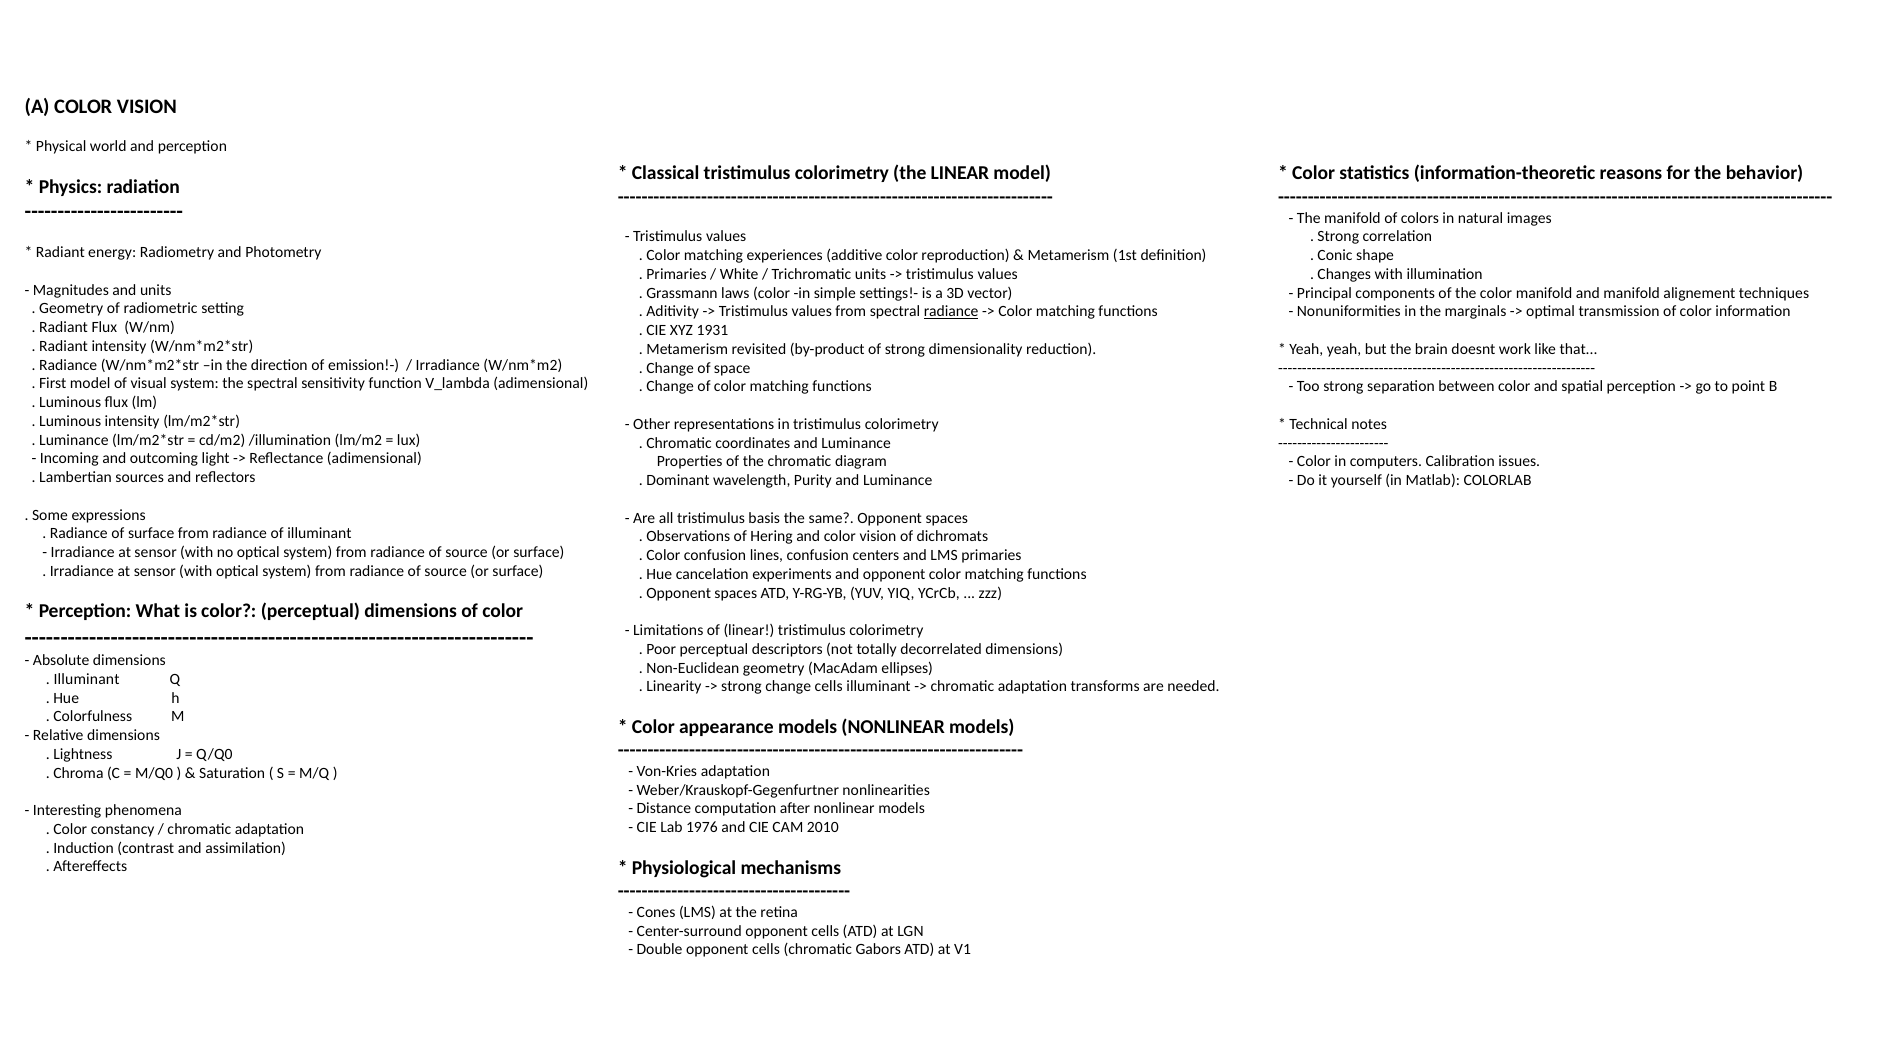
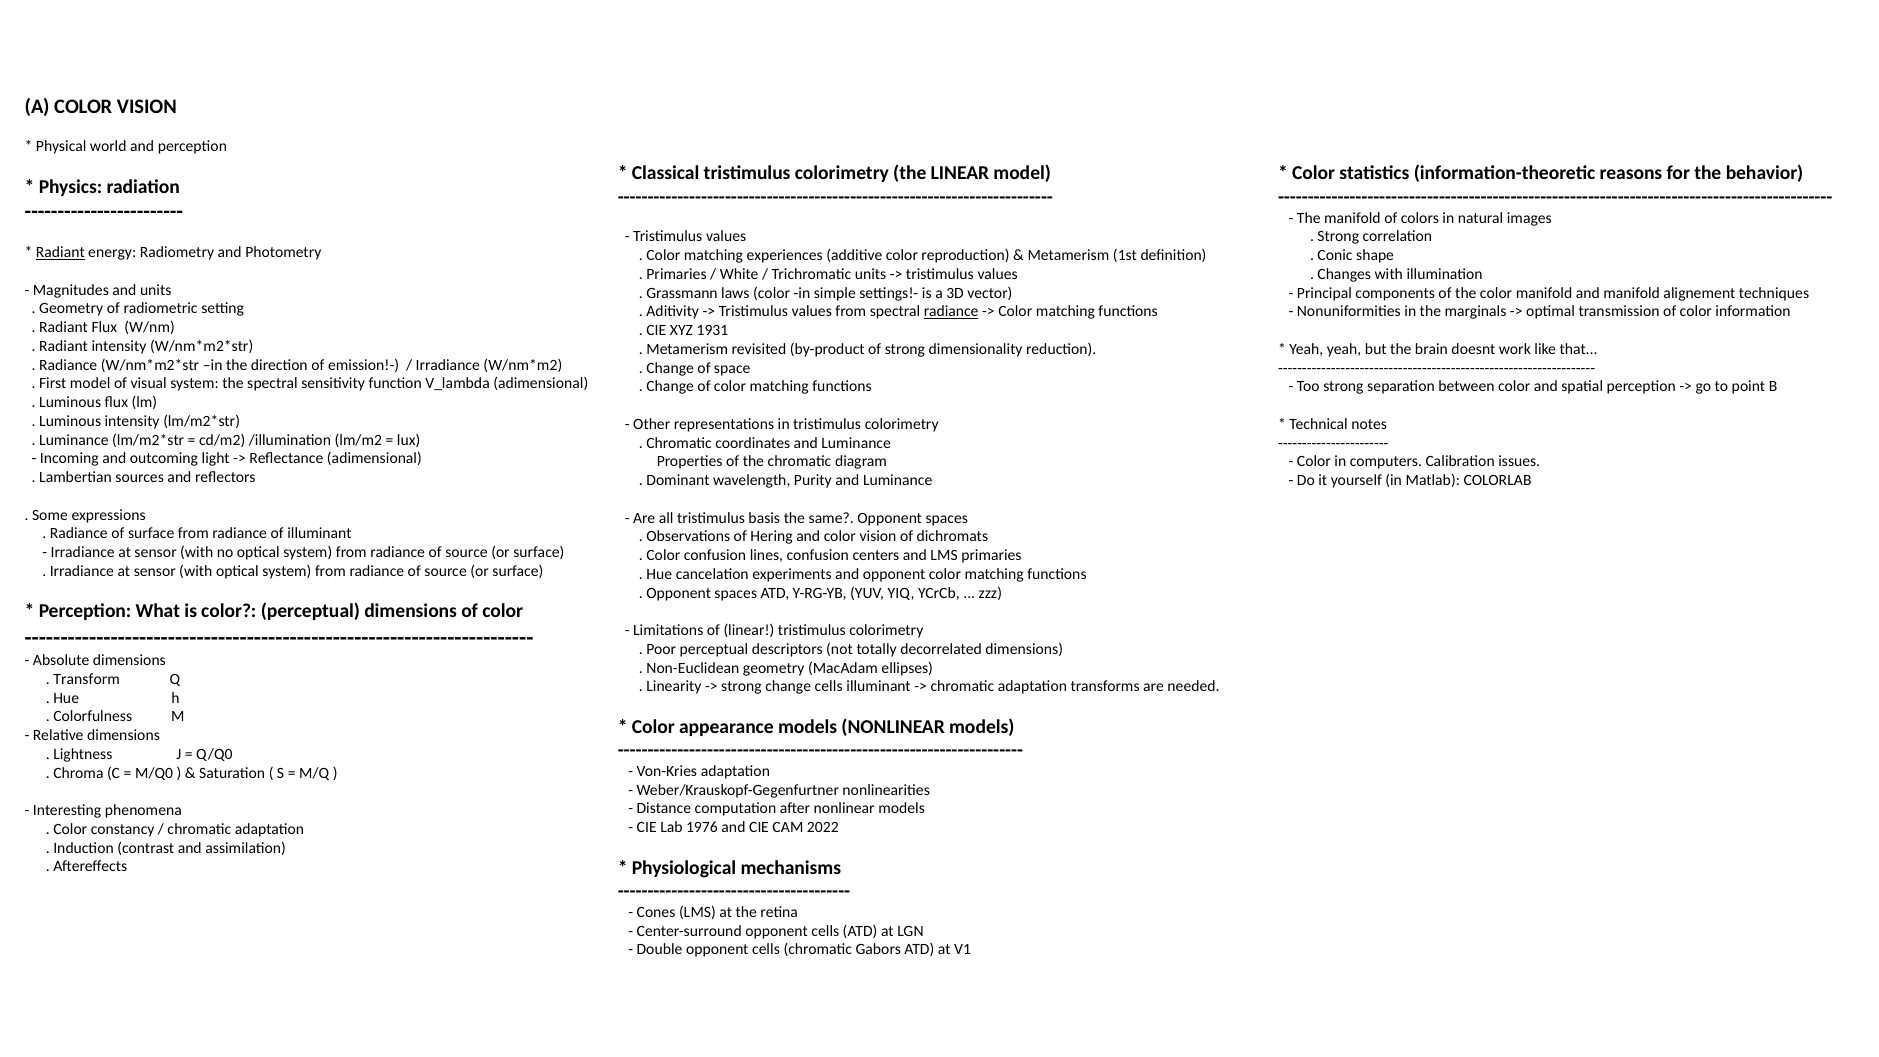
Radiant underline: none -> present (60, 252)
Illuminant: Illuminant -> Transform (87, 679)
2010: 2010 -> 2022 (823, 828)
